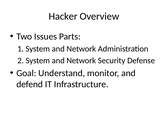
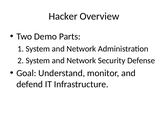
Issues: Issues -> Demo (46, 36)
